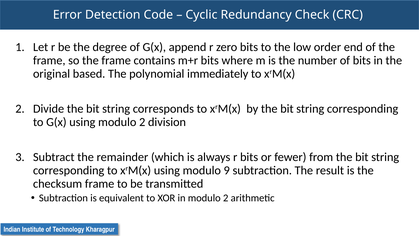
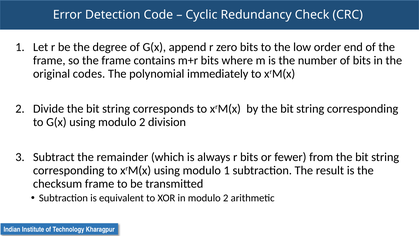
based: based -> codes (89, 74)
modulo 9: 9 -> 1 (227, 170)
